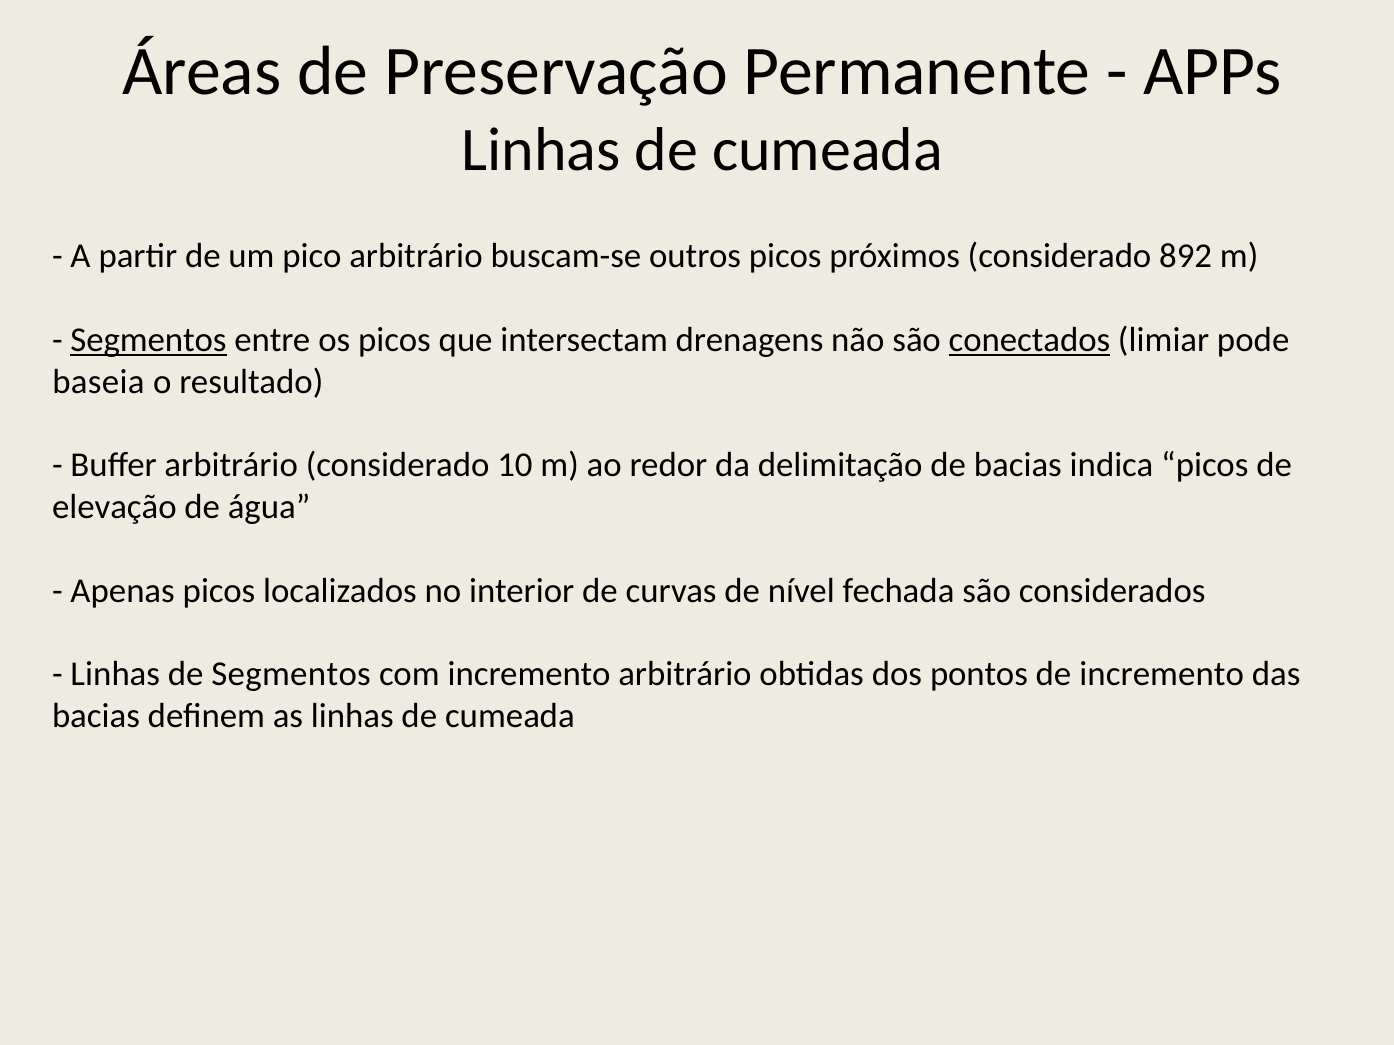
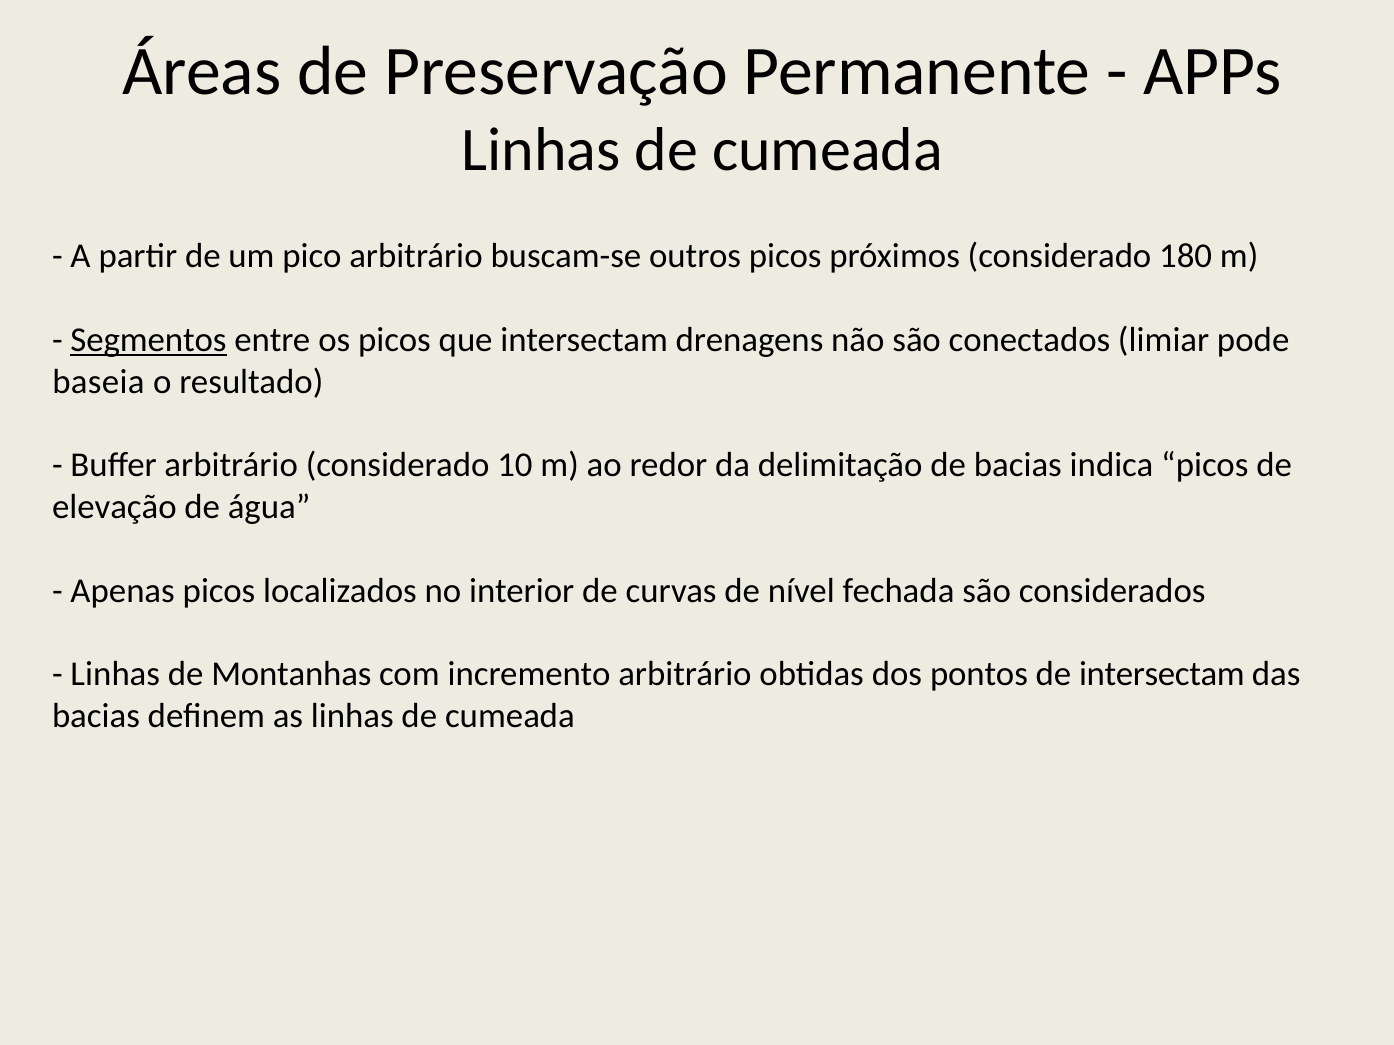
892: 892 -> 180 (1186, 256)
conectados underline: present -> none (1030, 340)
de Segmentos: Segmentos -> Montanhas (291, 675)
de incremento: incremento -> intersectam (1162, 675)
